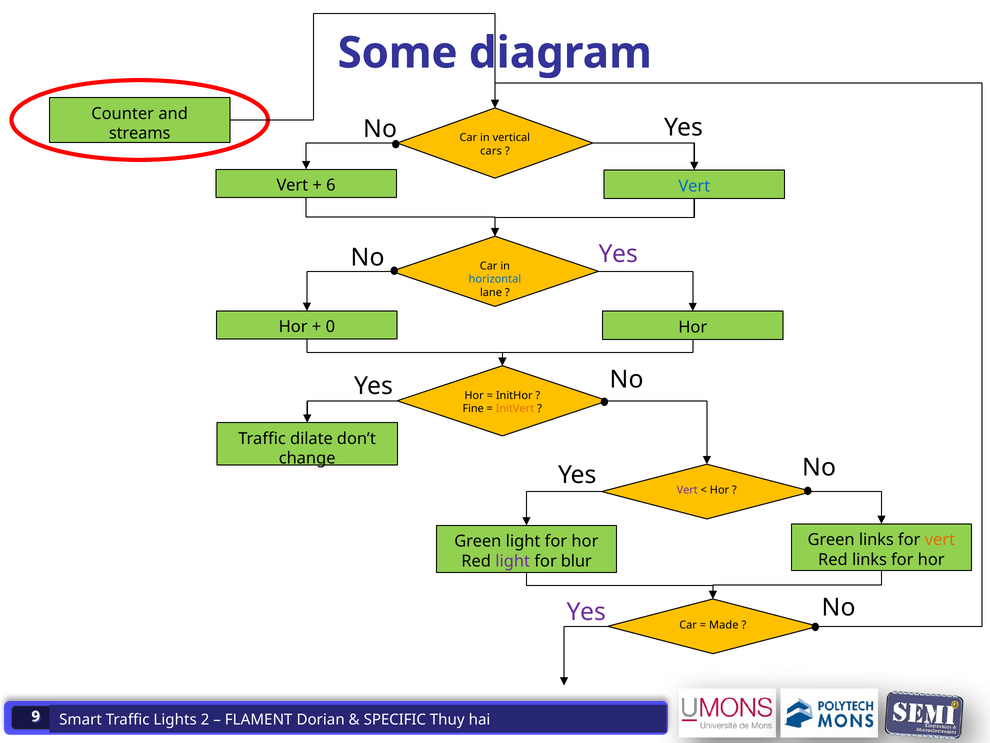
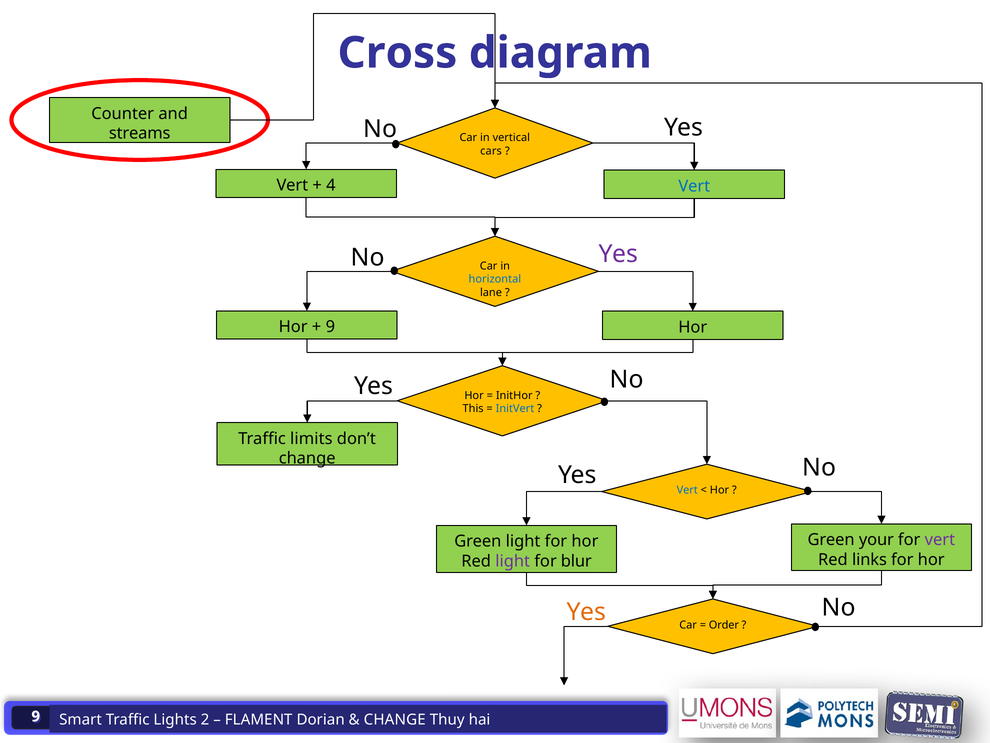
Some: Some -> Cross (397, 53)
6: 6 -> 4 (331, 185)
0: 0 -> 9 (330, 327)
Fine: Fine -> This (473, 408)
InitVert colour: orange -> blue (515, 408)
dilate: dilate -> limits (311, 438)
Vert colour: purple -> blue (687, 490)
Green links: links -> your (876, 540)
vert colour: orange -> purple (940, 540)
Yes colour: purple -> orange (586, 612)
Made: Made -> Order (724, 625)
SPECIFIC: SPECIFIC -> CHANGE (395, 719)
